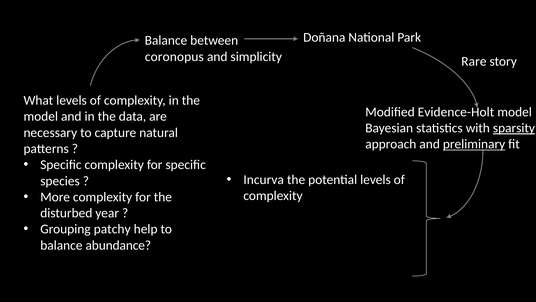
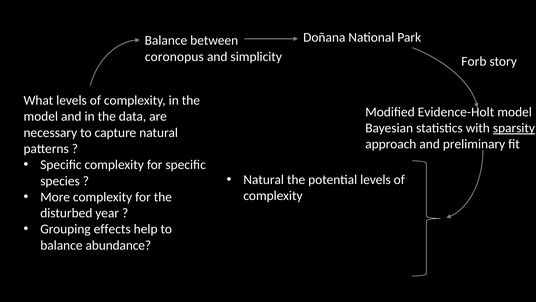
Rare: Rare -> Forb (474, 61)
preliminary underline: present -> none (474, 144)
Incurva: Incurva -> Natural (264, 179)
patchy: patchy -> effects (112, 229)
